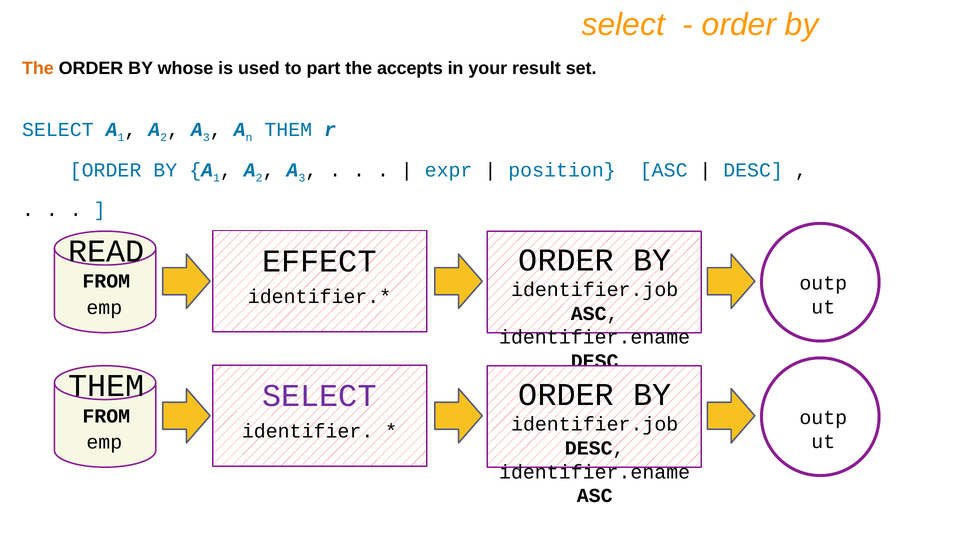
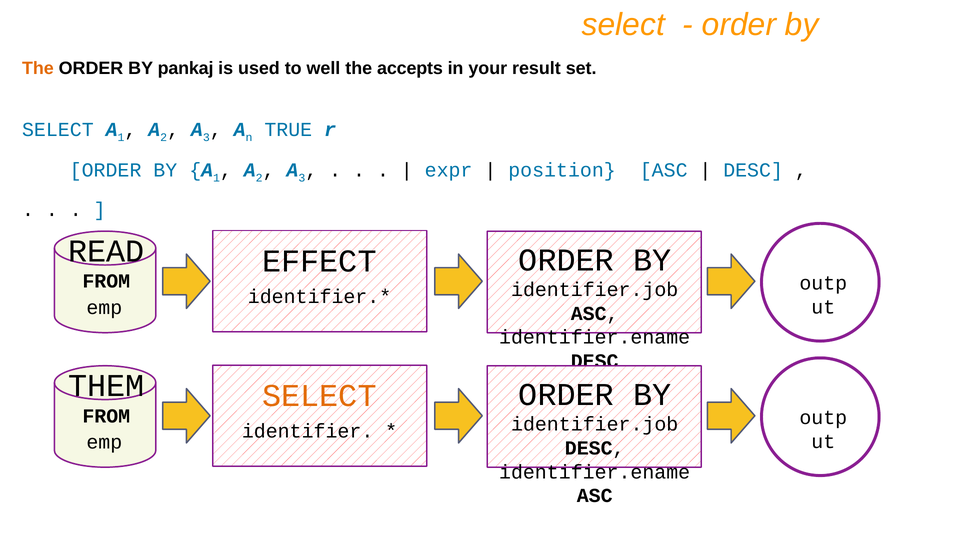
whose: whose -> pankaj (186, 68)
part: part -> well (323, 68)
THEM: THEM -> TRUE (288, 130)
SELECT colour: purple -> orange (319, 395)
